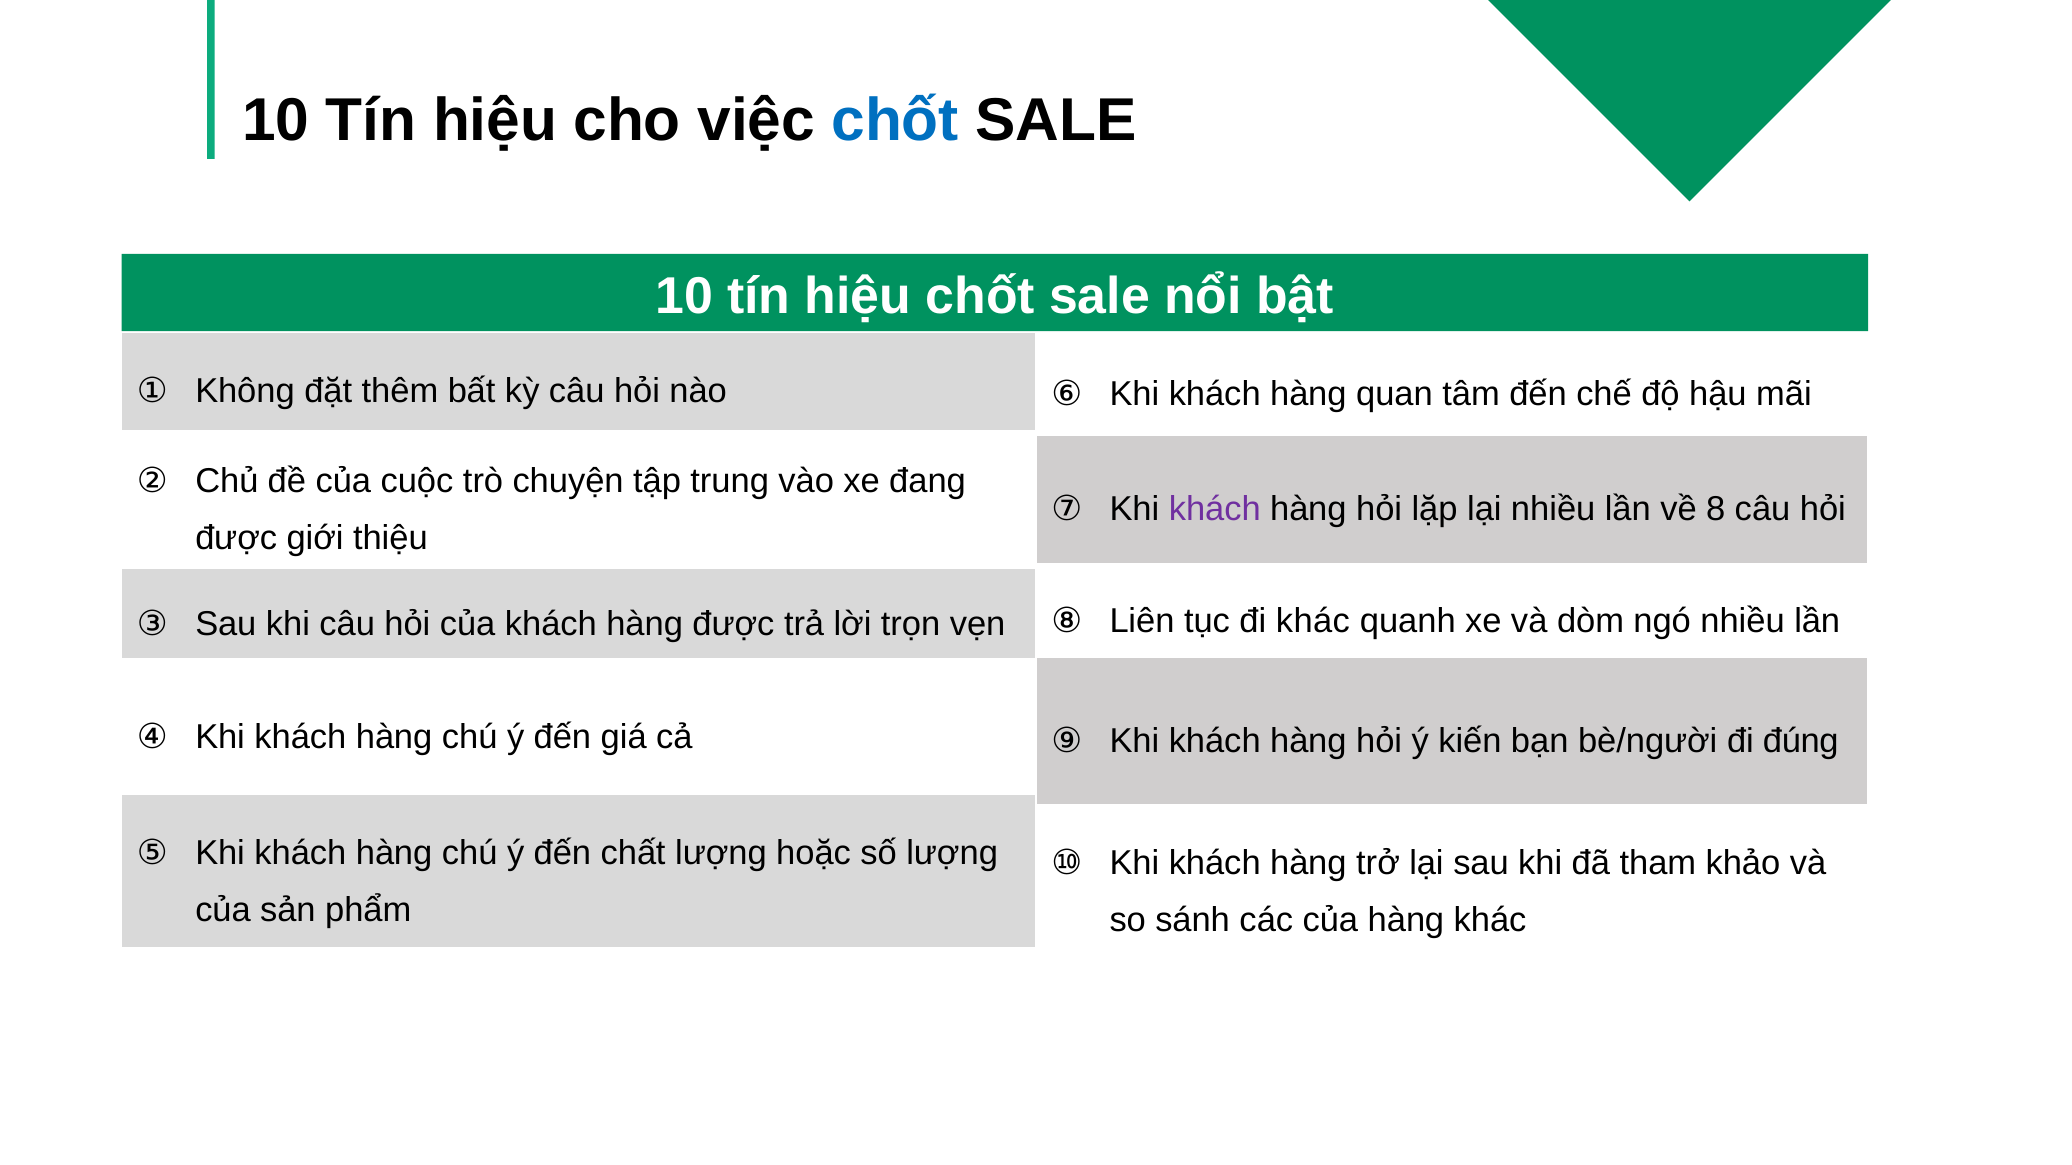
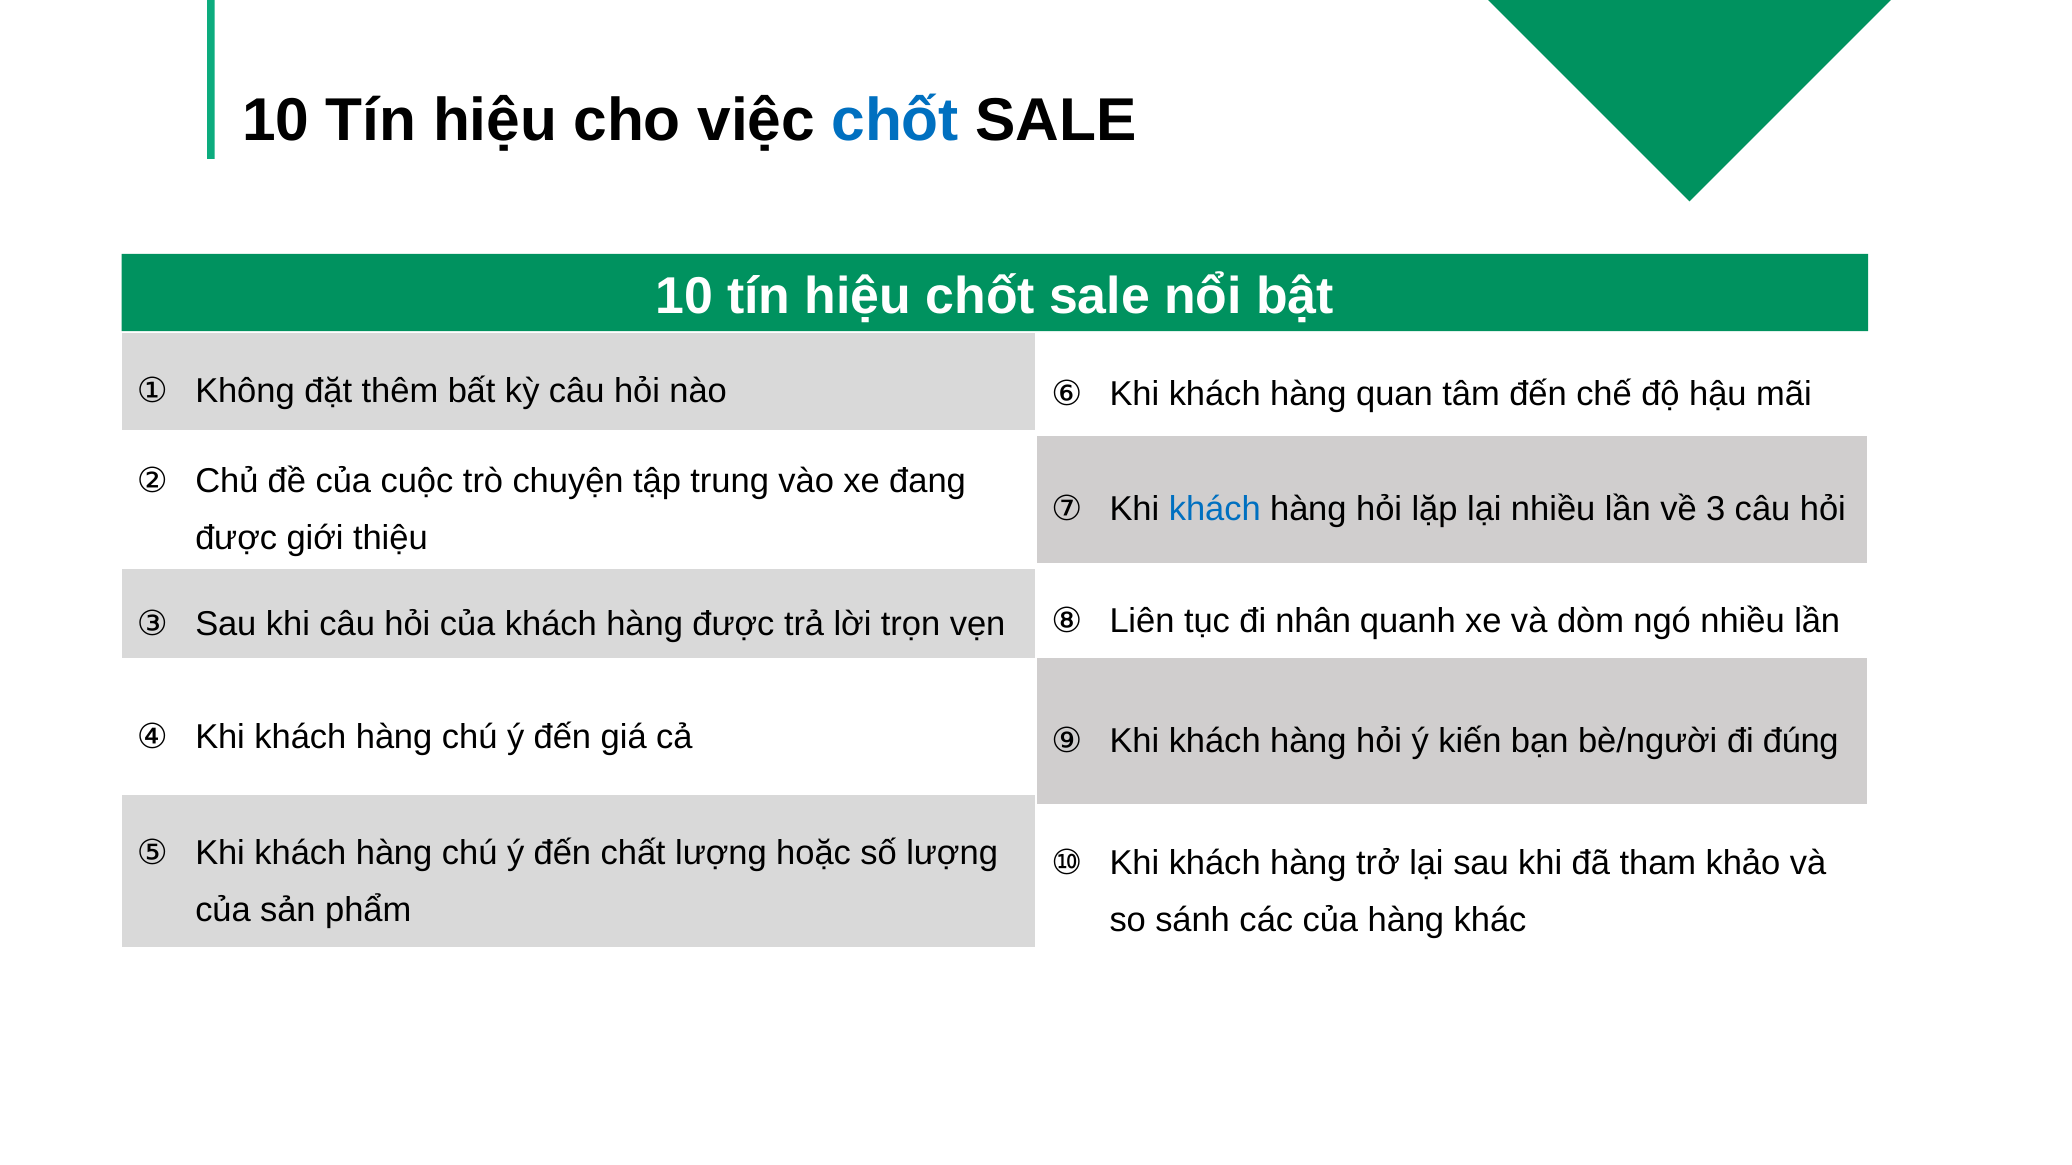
khách colour: purple -> blue (1215, 510)
8: 8 -> 3 (1716, 510)
đi khác: khác -> nhân (1313, 621)
